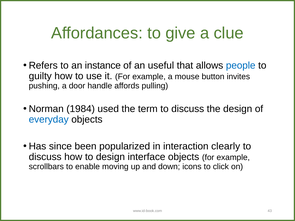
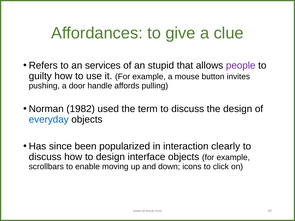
instance: instance -> services (103, 66)
useful: useful -> stupid (161, 66)
people colour: blue -> purple (241, 66)
1984: 1984 -> 1982 (81, 109)
